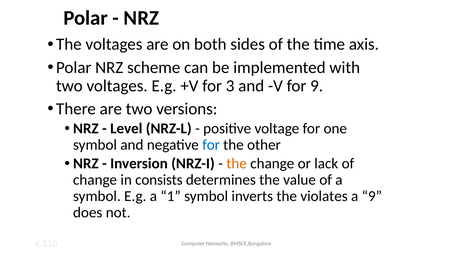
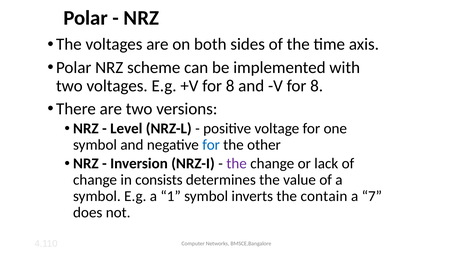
+V for 3: 3 -> 8 (230, 86)
V for 9: 9 -> 8 (317, 86)
the colour: orange -> purple (237, 164)
violates: violates -> contain (324, 196)
a 9: 9 -> 7 (372, 196)
